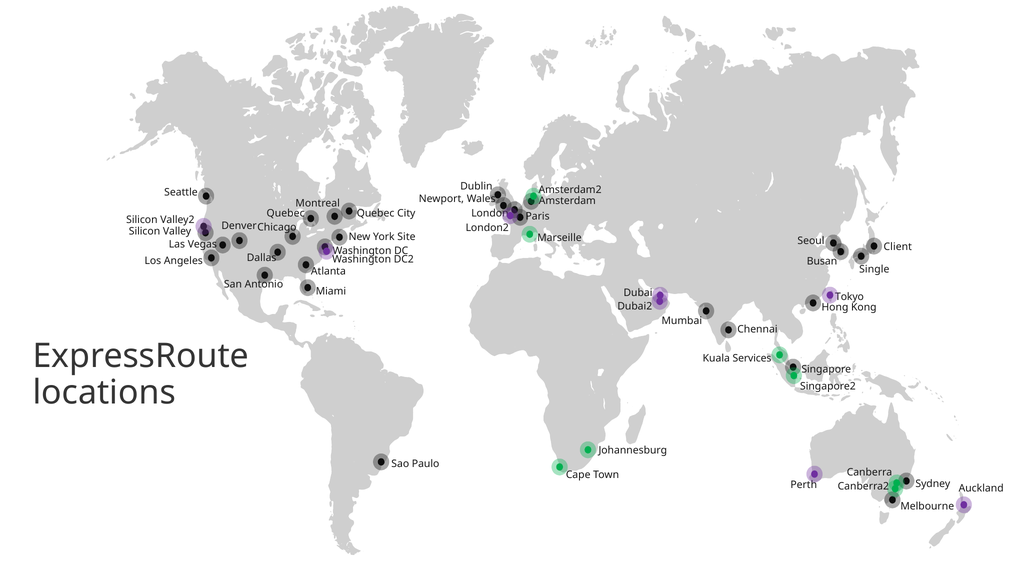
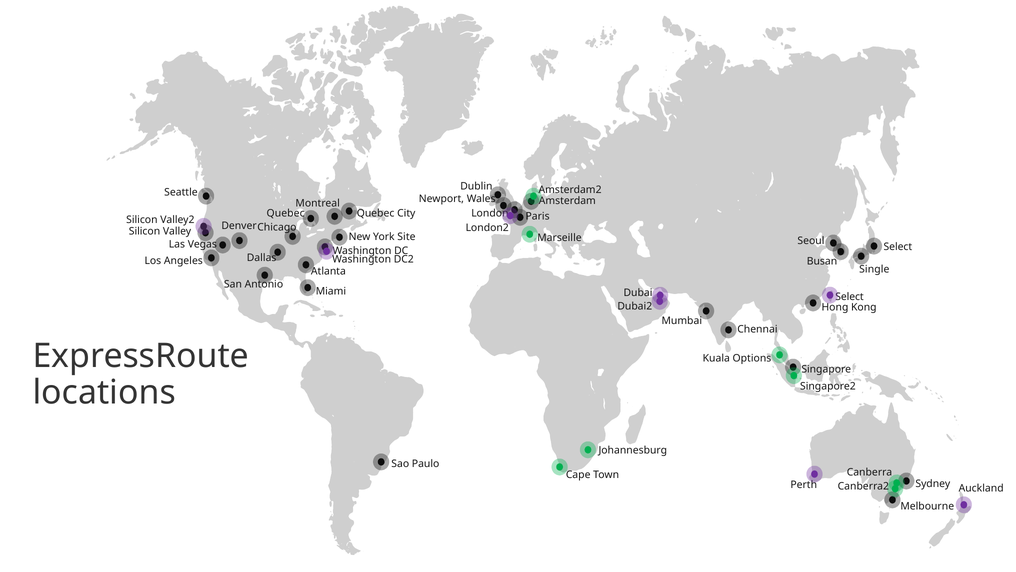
Client: Client -> Select (898, 247)
Tokyo: Tokyo -> Select (849, 297)
Services: Services -> Options (752, 358)
